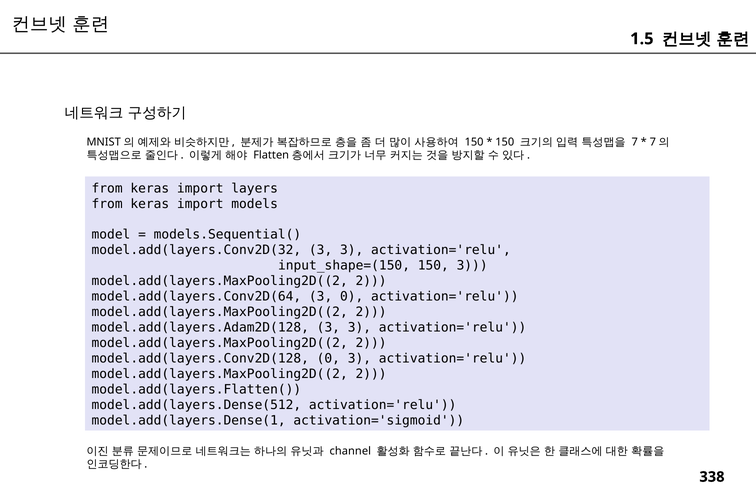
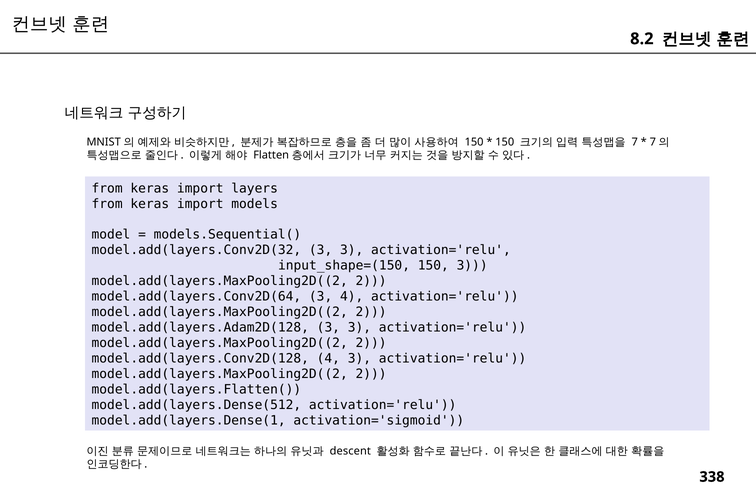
1.5: 1.5 -> 8.2 (642, 39)
3 0: 0 -> 4 (352, 296)
model.add(layers.Conv2D(128 0: 0 -> 4 (328, 358)
channel: channel -> descent (350, 451)
